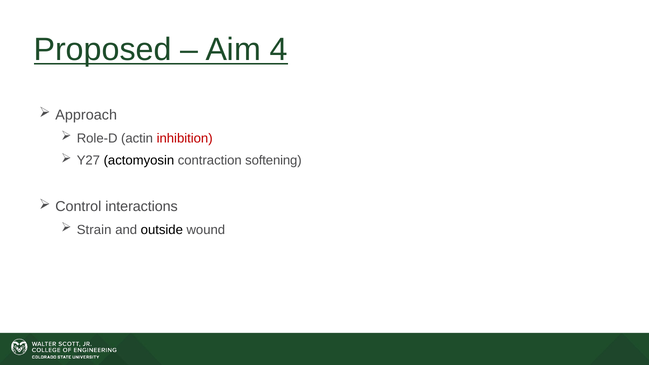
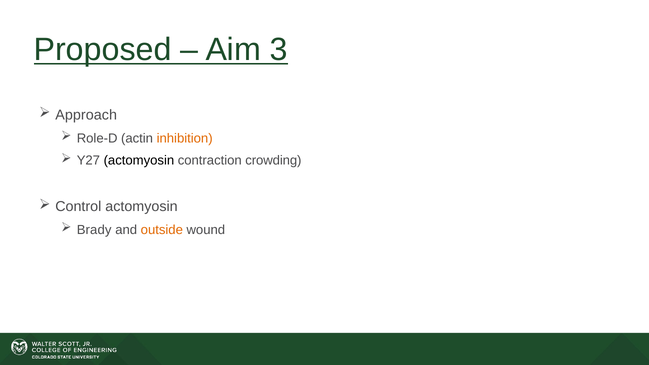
4: 4 -> 3 (279, 50)
inhibition colour: red -> orange (185, 138)
softening: softening -> crowding (273, 161)
Control interactions: interactions -> actomyosin (142, 207)
Strain: Strain -> Brady (94, 230)
outside colour: black -> orange (162, 230)
